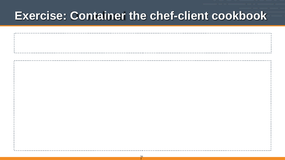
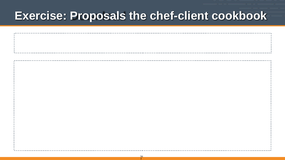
Container: Container -> Proposals (98, 16)
